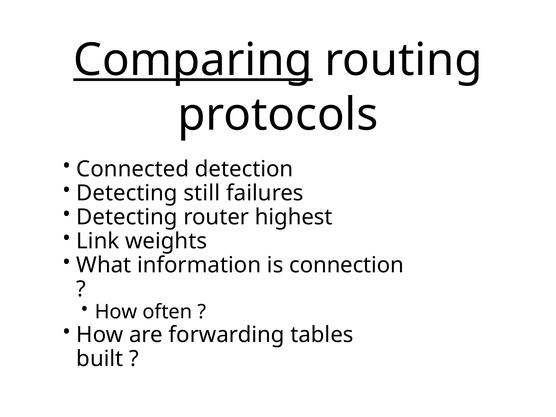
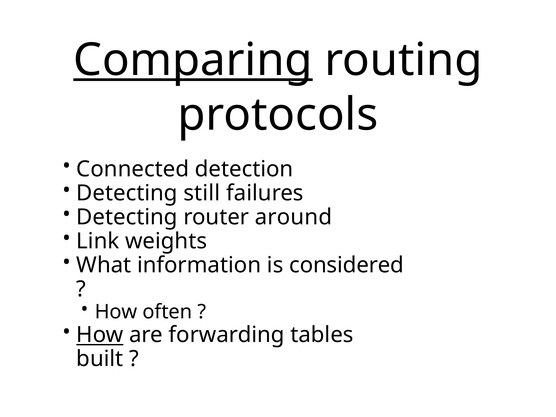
highest: highest -> around (294, 217)
connection: connection -> considered (347, 265)
How underline: none -> present (100, 335)
